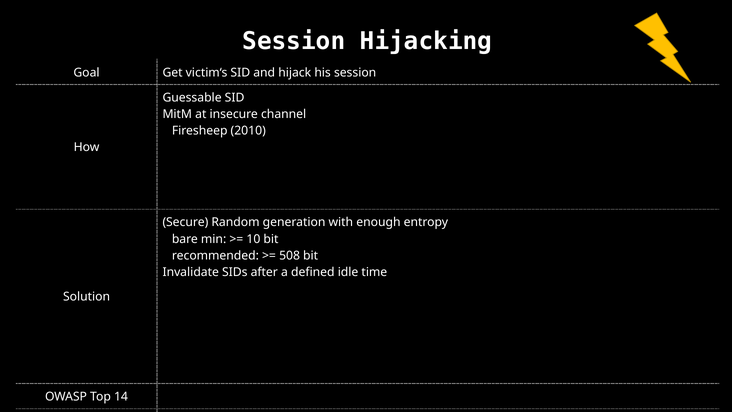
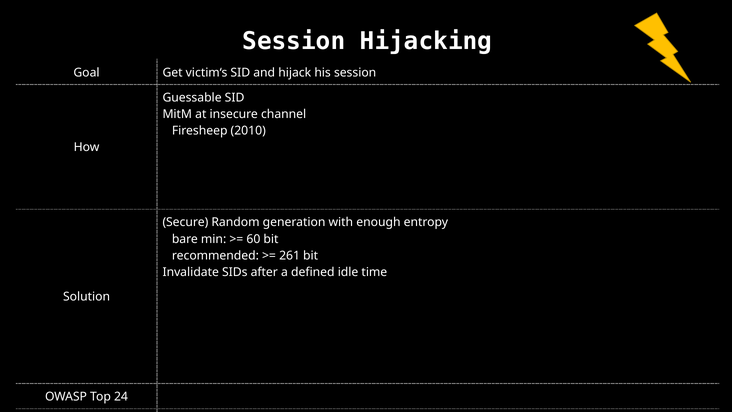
10: 10 -> 60 (253, 239)
508: 508 -> 261 (290, 255)
14: 14 -> 24 (121, 397)
